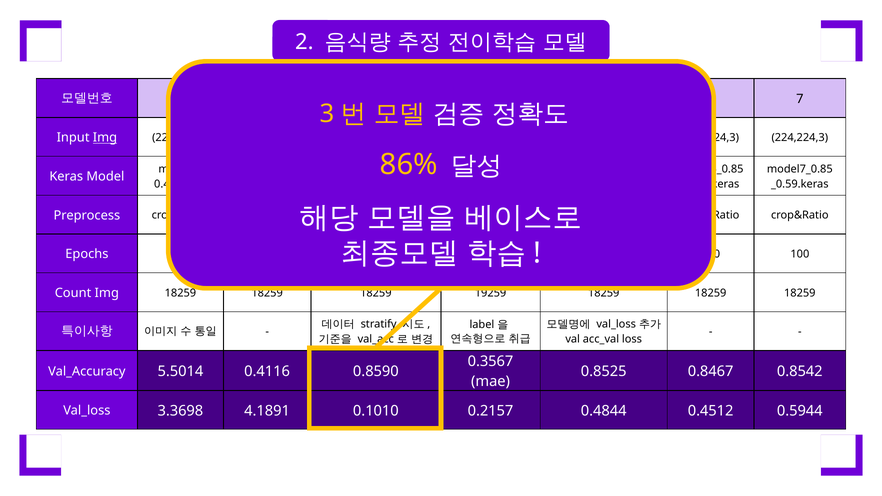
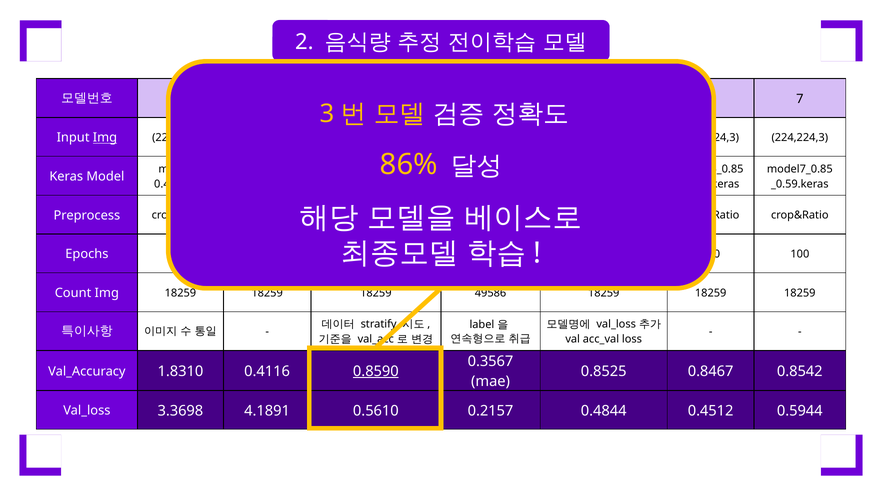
19259: 19259 -> 49586 (491, 293)
5.5014: 5.5014 -> 1.8310 (180, 371)
0.8590 underline: none -> present (376, 371)
0.1010: 0.1010 -> 0.5610 (376, 411)
